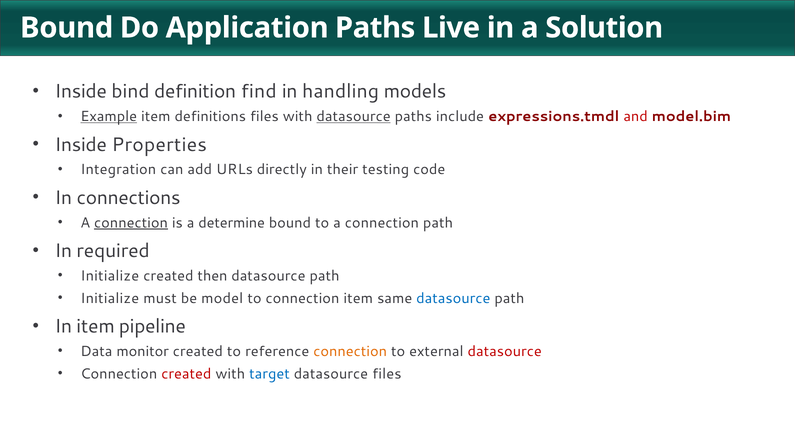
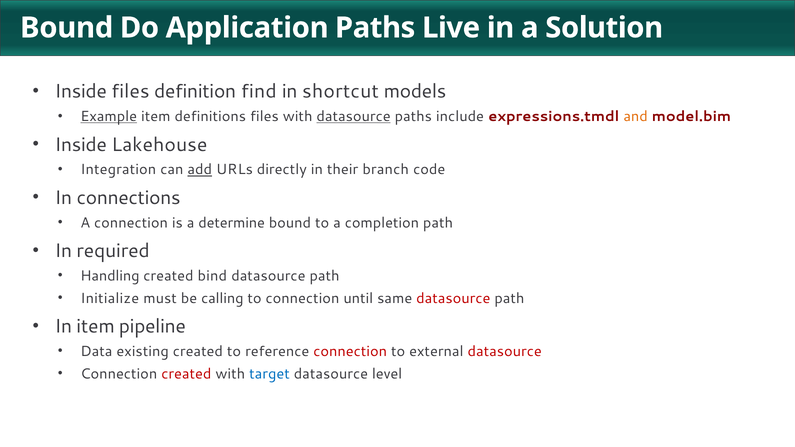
Inside bind: bind -> files (130, 92)
handling: handling -> shortcut (340, 92)
and colour: red -> orange (636, 117)
Properties: Properties -> Lakehouse (159, 145)
add underline: none -> present (200, 170)
testing: testing -> branch (386, 170)
connection underline: present -> none (131, 223)
to a connection: connection -> completion (382, 223)
Initialize: Initialize -> Handling (110, 276)
then: then -> bind (212, 276)
model: model -> calling (222, 298)
connection item: item -> until (358, 298)
datasource colour: blue -> red (453, 298)
monitor: monitor -> existing (143, 351)
connection colour: orange -> red (350, 351)
datasource files: files -> level (387, 374)
